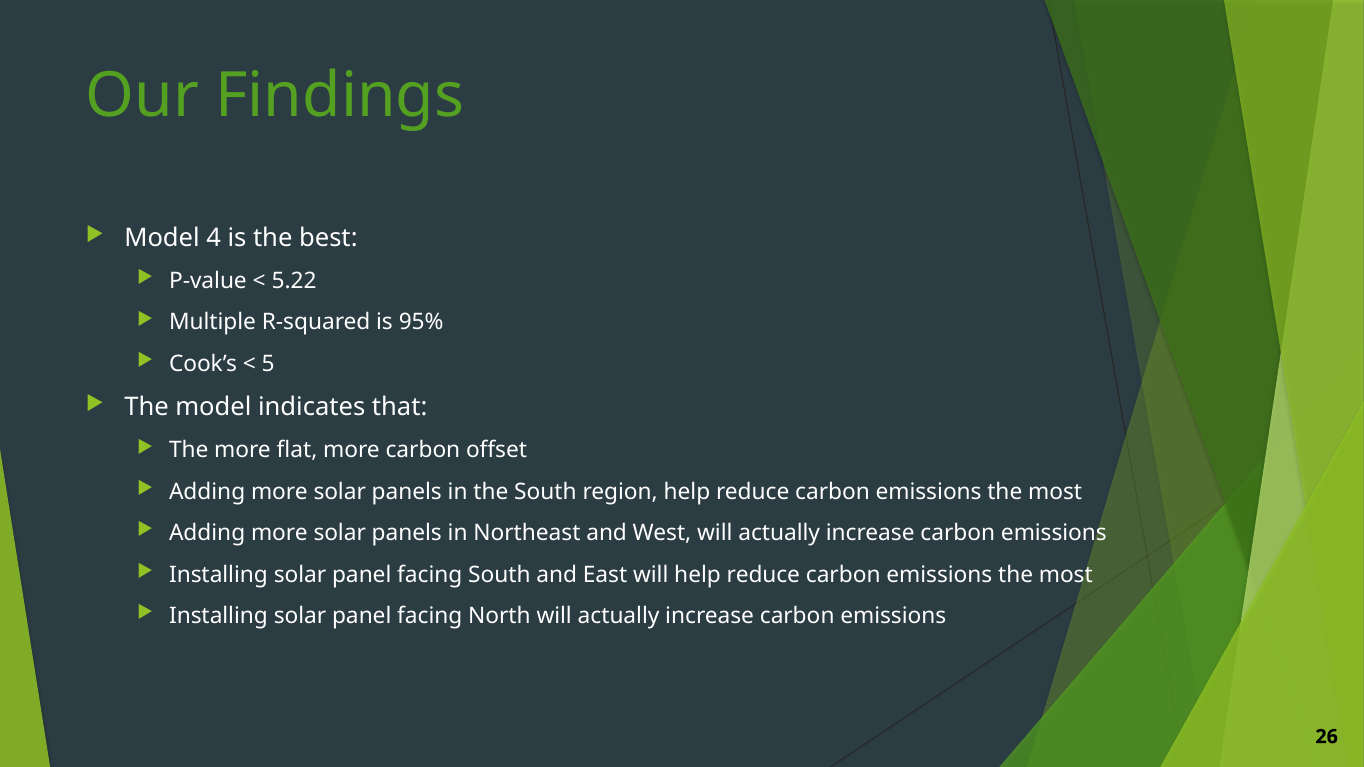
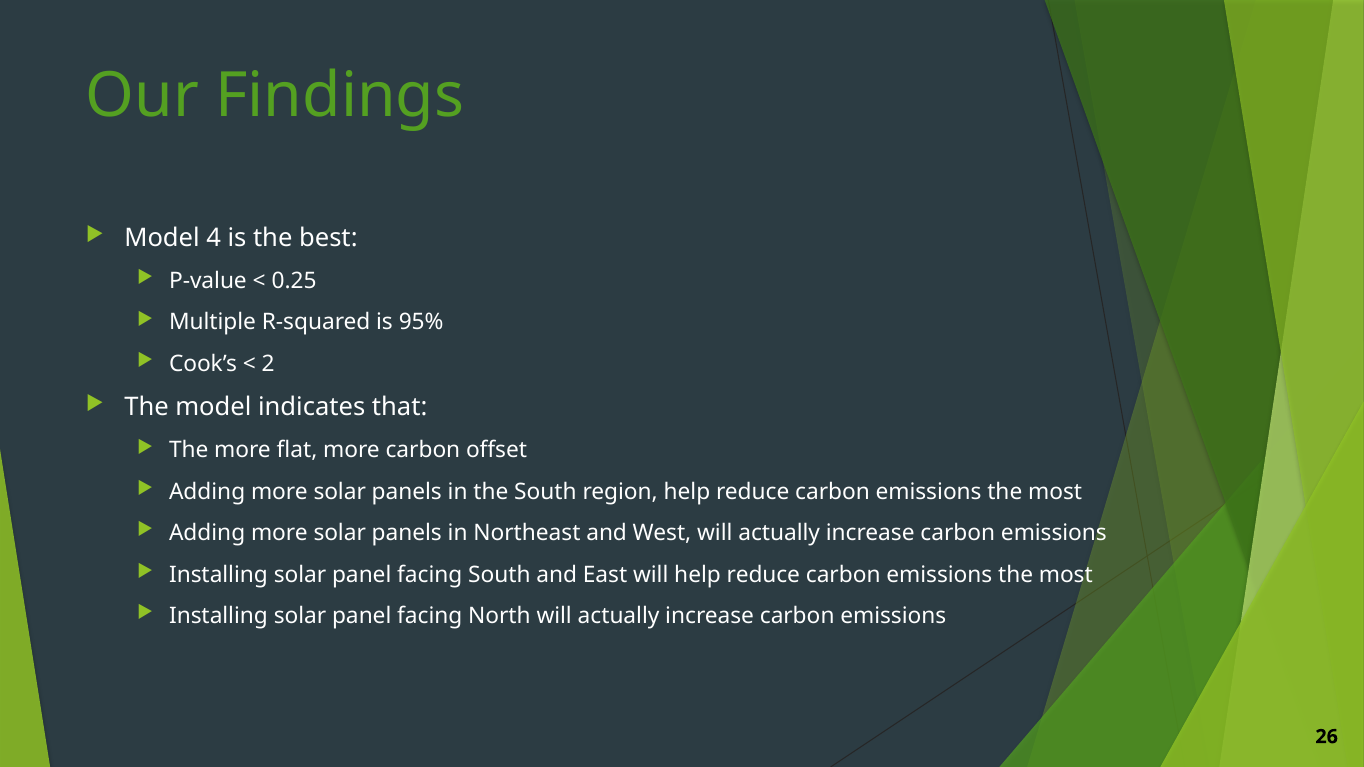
5.22: 5.22 -> 0.25 (294, 281)
5: 5 -> 2 (268, 364)
